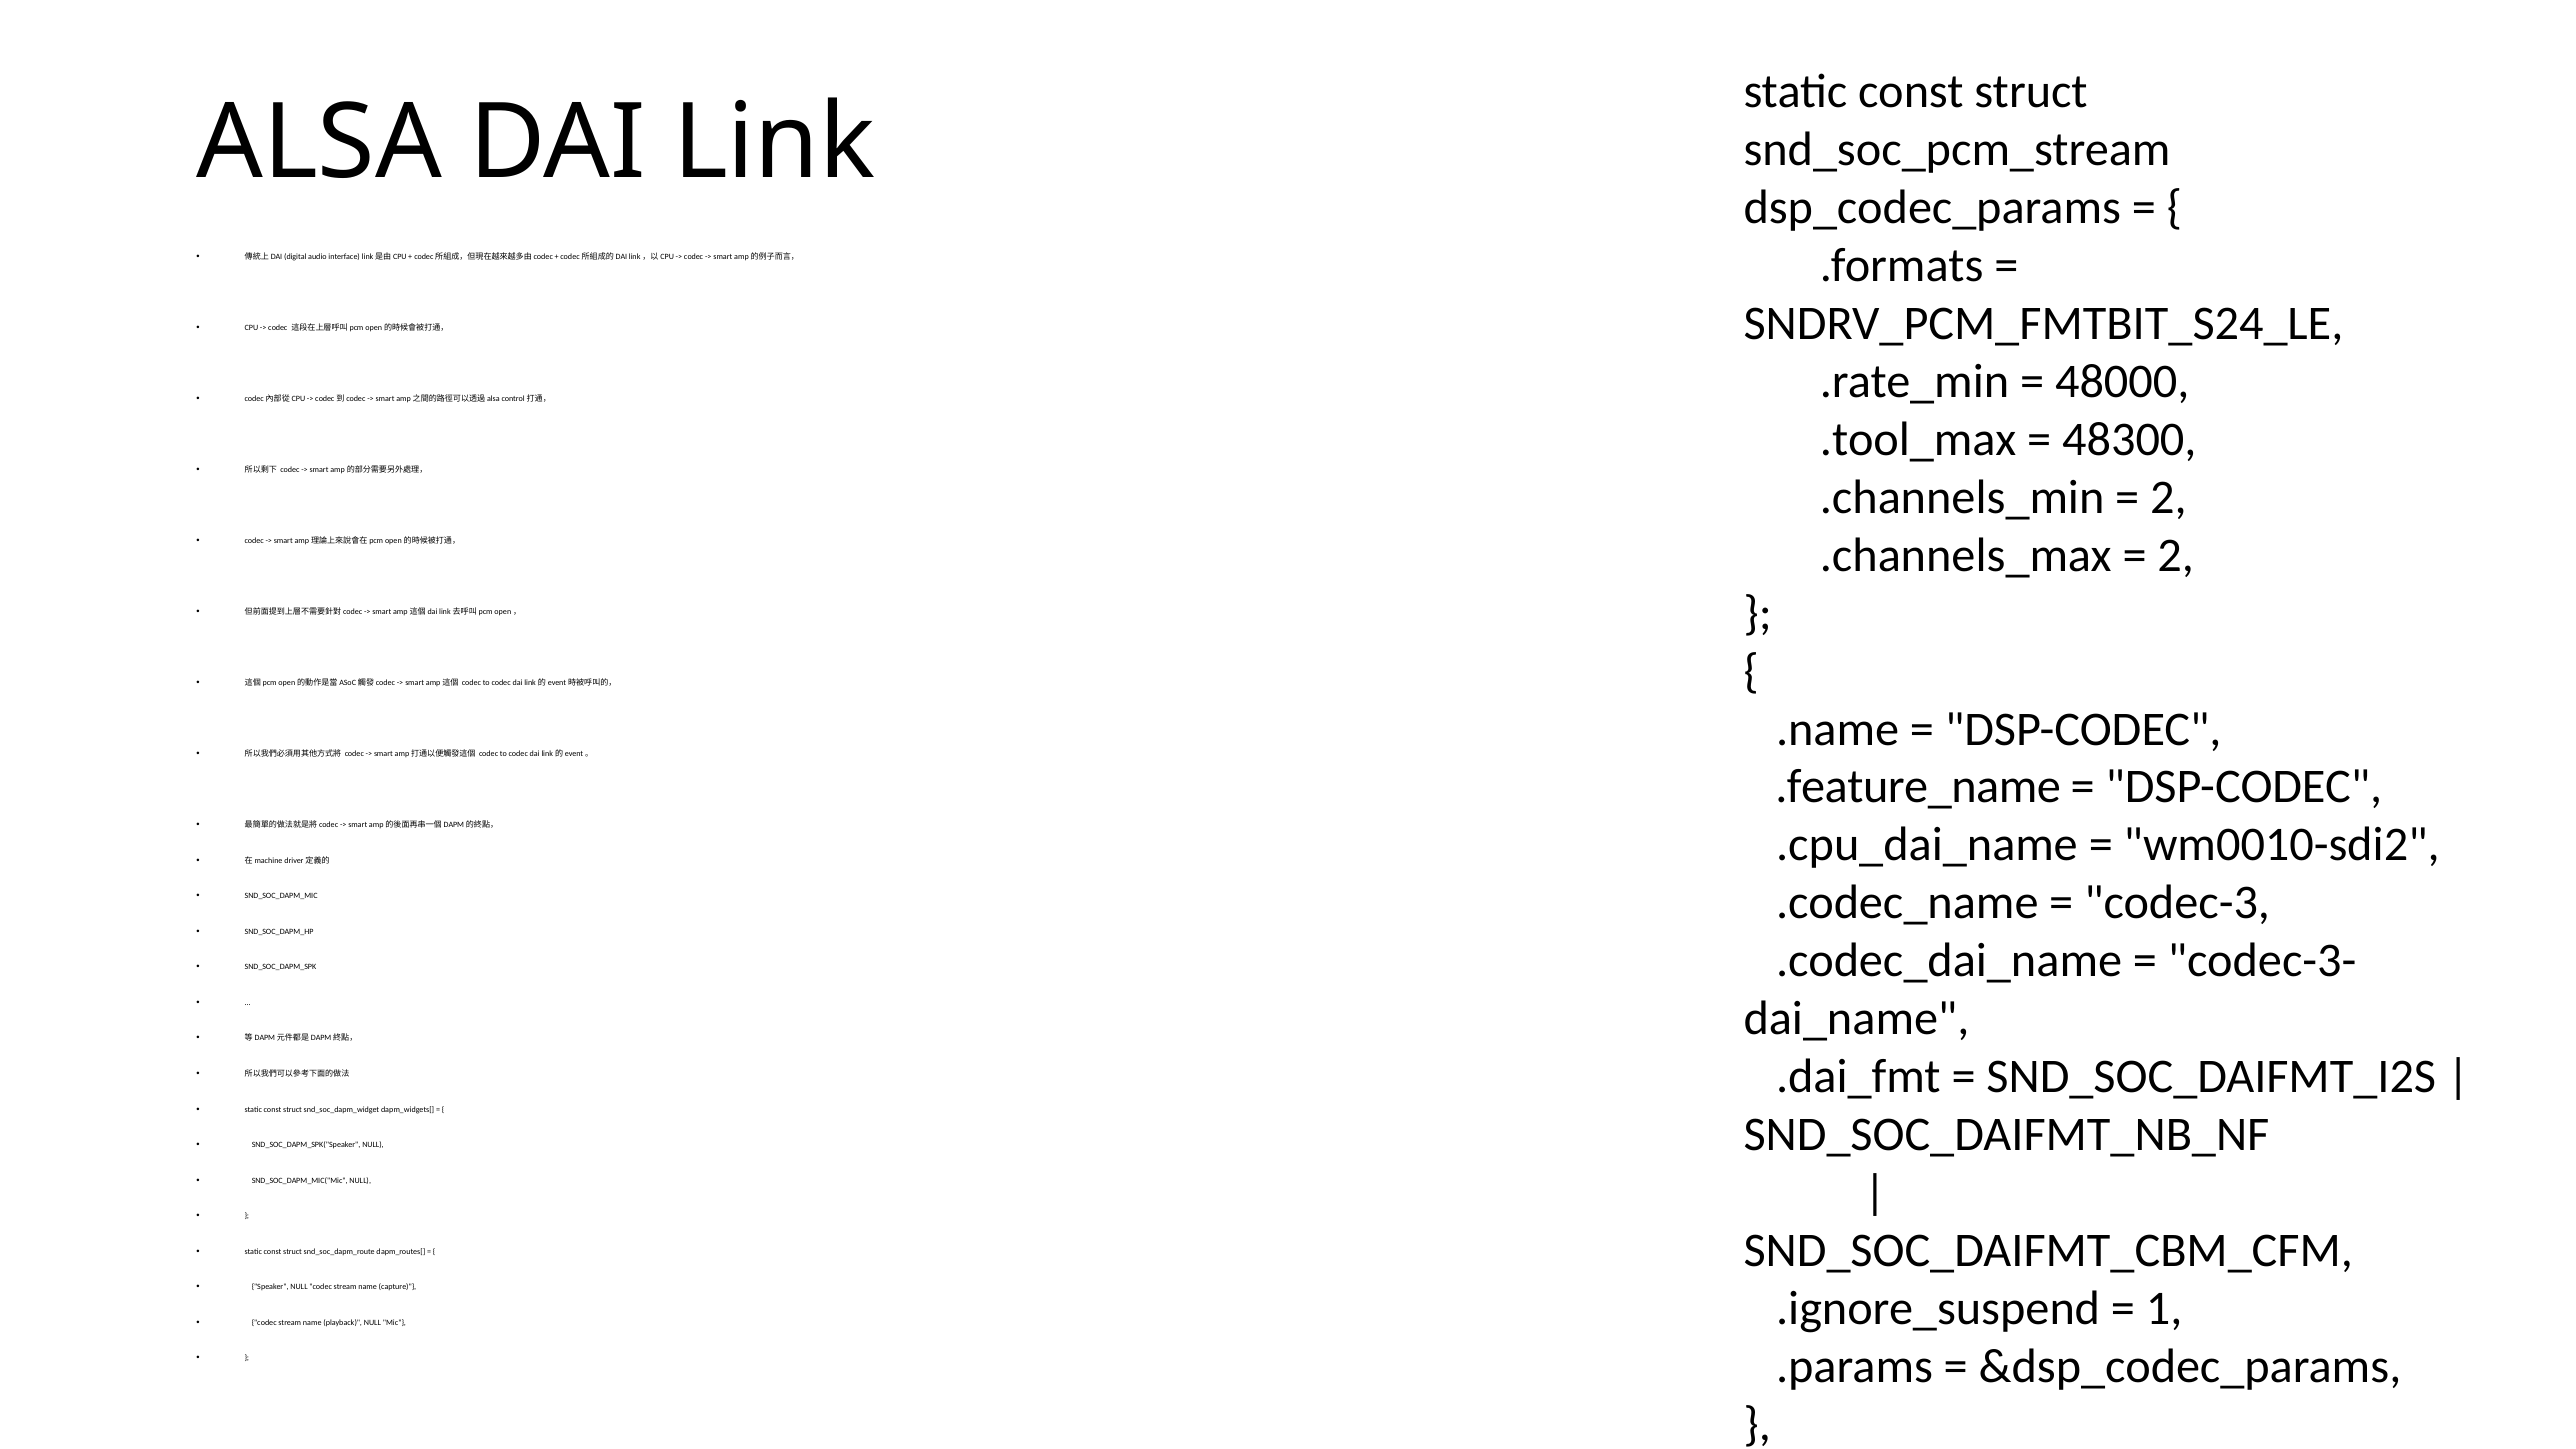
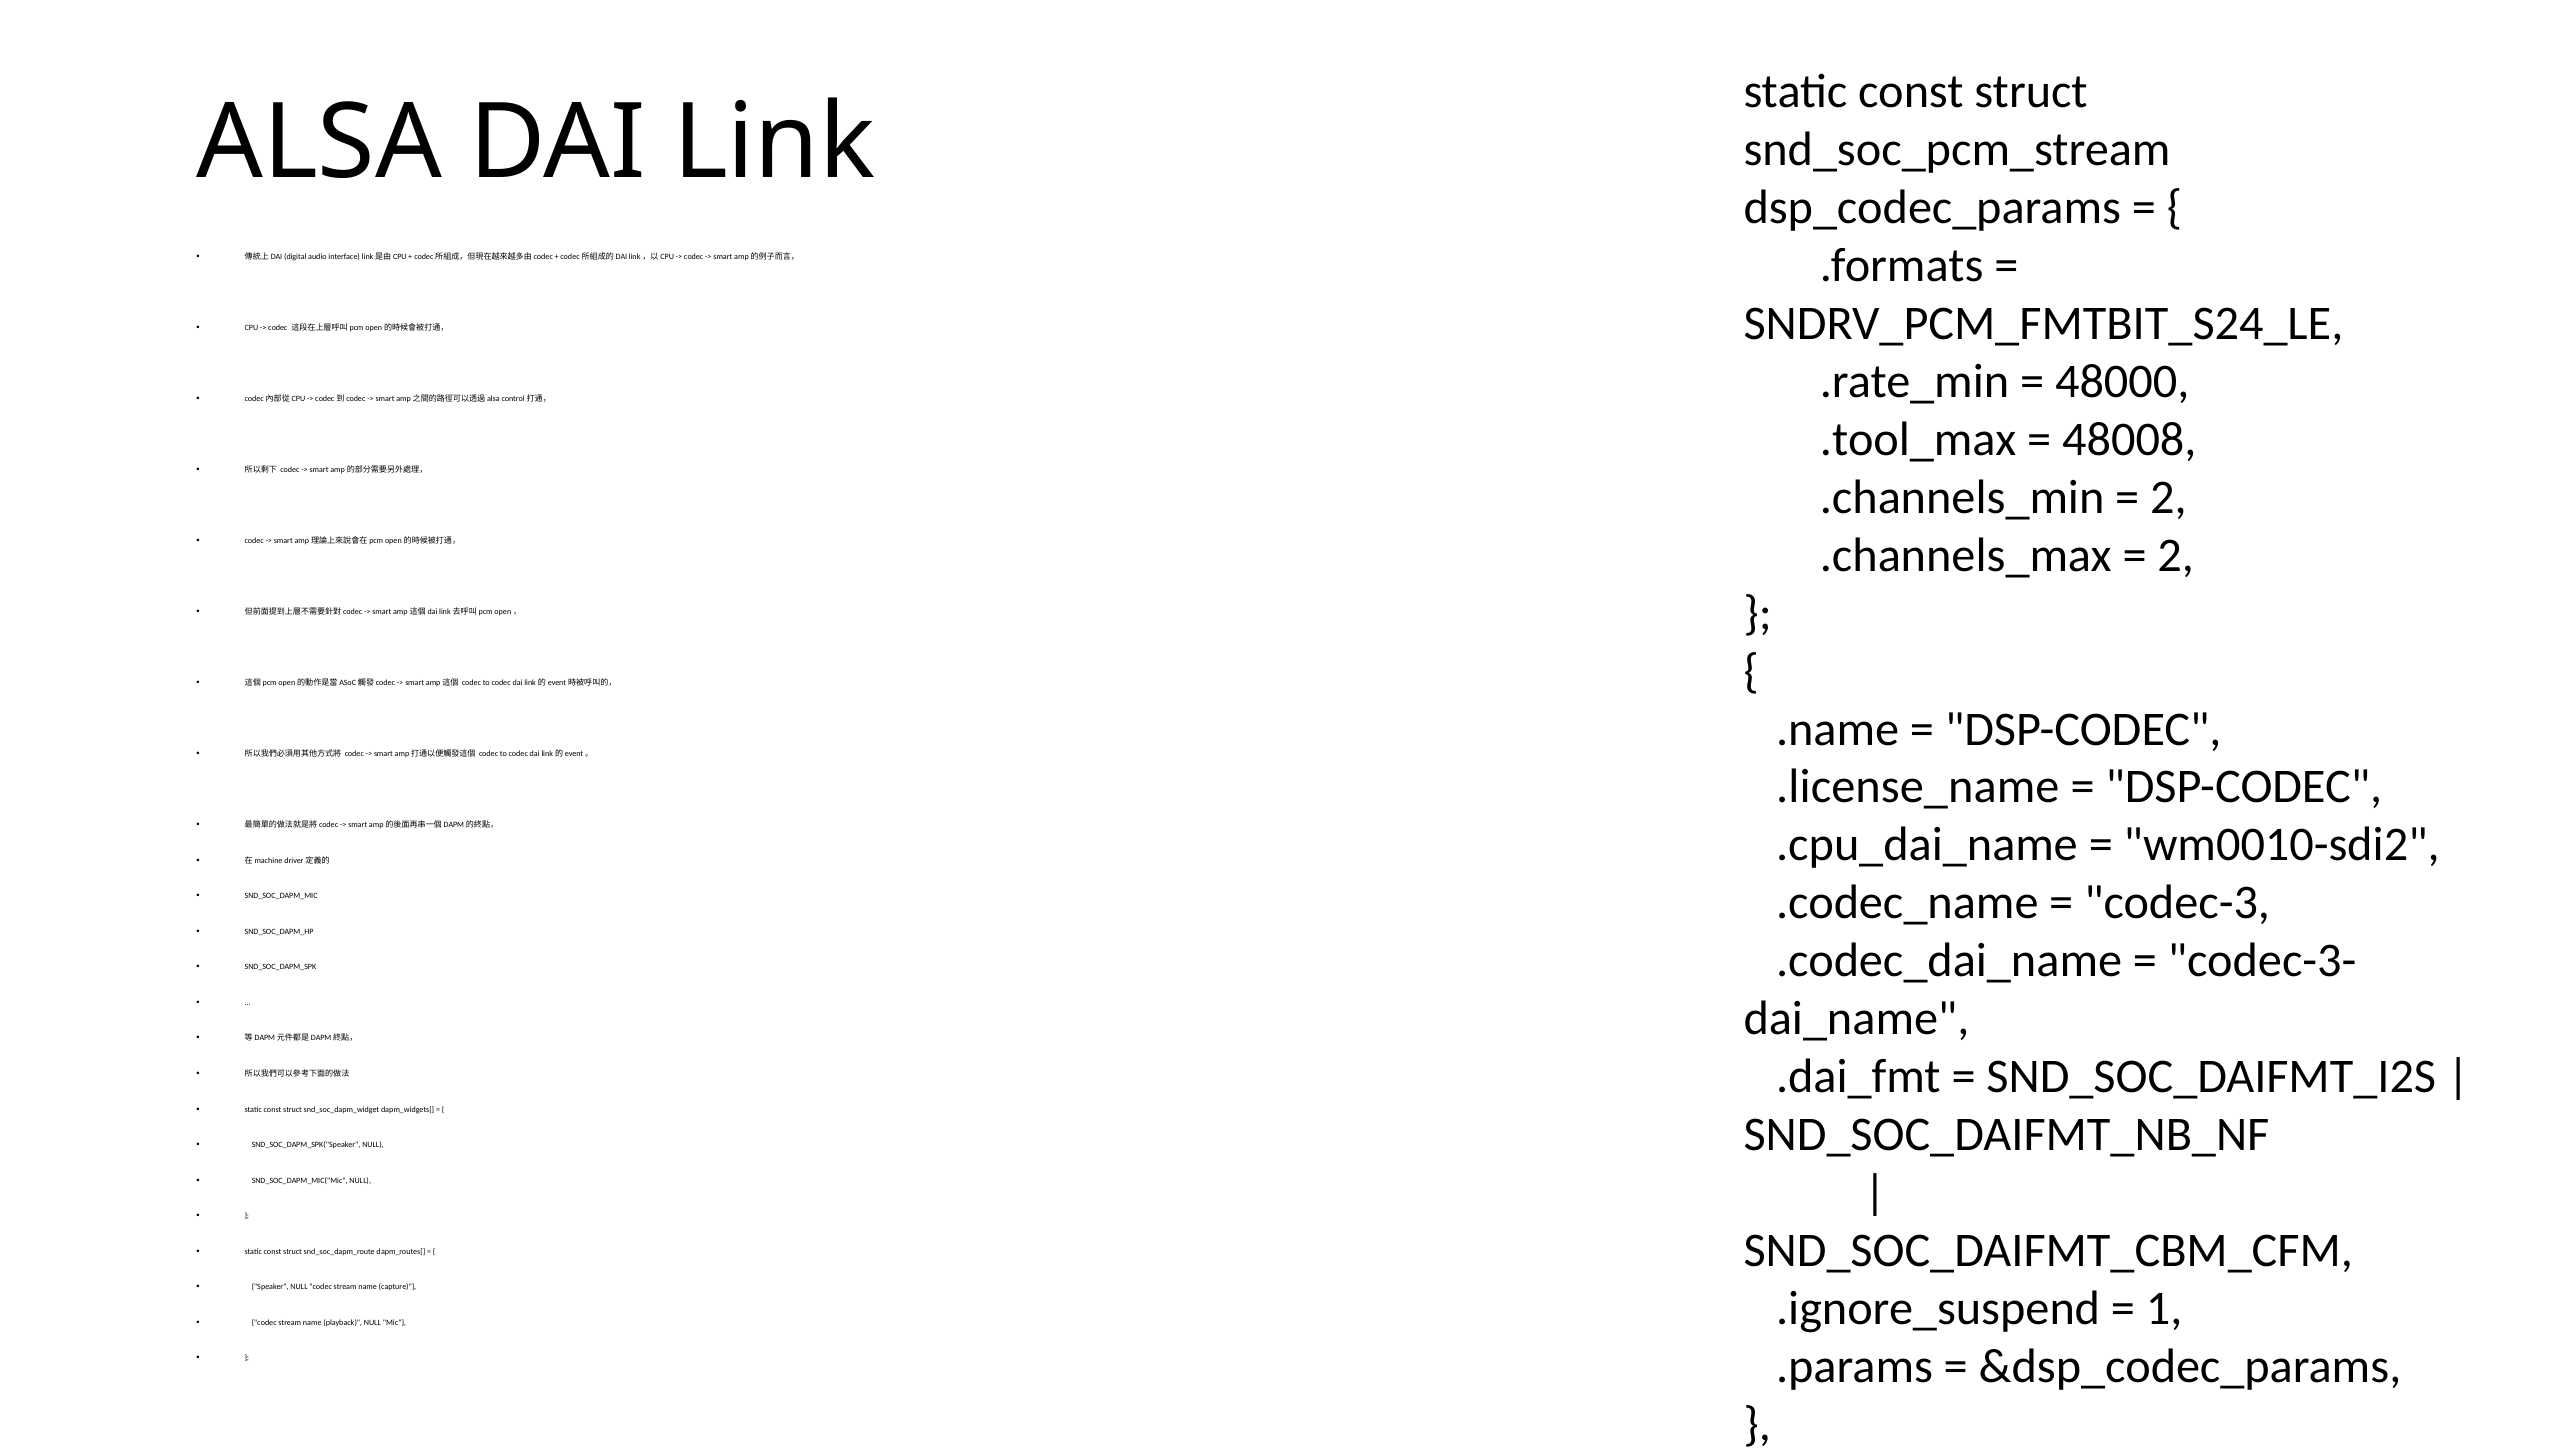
48300: 48300 -> 48008 (2129, 439)
.feature_name: .feature_name -> .license_name (1918, 787)
